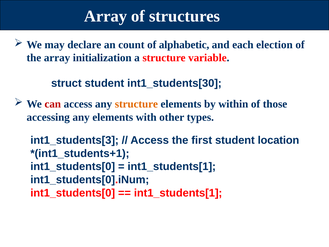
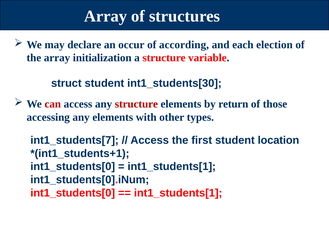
count: count -> occur (131, 45)
alphabetic: alphabetic -> according (184, 45)
structure colour: orange -> red (136, 104)
within: within -> return (233, 104)
int1_students[3: int1_students[3 -> int1_students[7 (75, 140)
